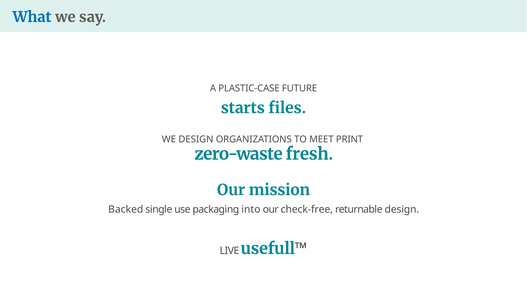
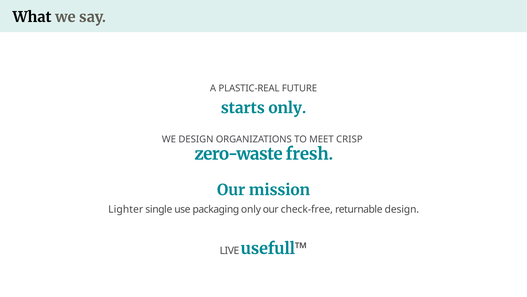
What colour: blue -> black (32, 17)
PLASTIC-CASE: PLASTIC-CASE -> PLASTIC-REAL (249, 88)
starts files: files -> only (287, 108)
PRINT: PRINT -> CRISP (349, 139)
Backed: Backed -> Lighter (126, 209)
packaging into: into -> only (251, 209)
